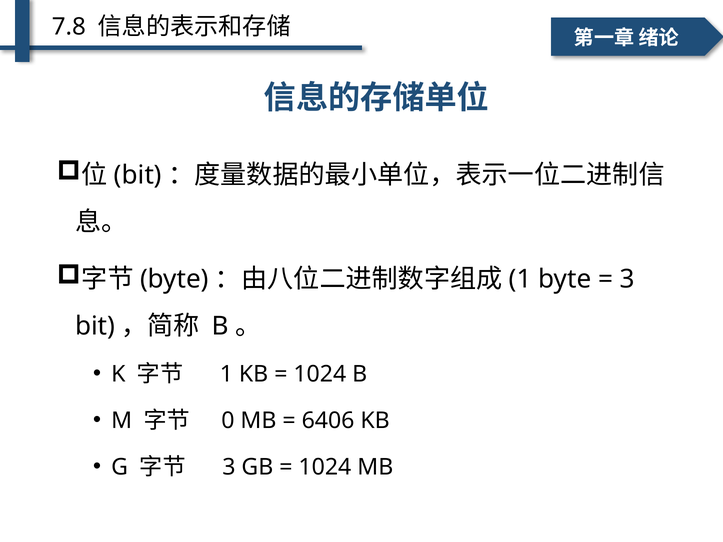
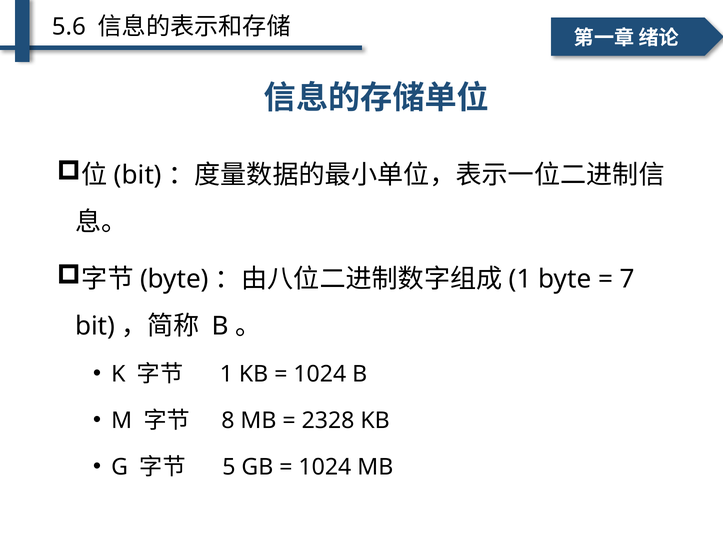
7.8: 7.8 -> 5.6 (69, 27)
3: 3 -> 7 (627, 279)
0: 0 -> 8 (228, 421)
6406: 6406 -> 2328 (328, 421)
3: 3 -> 5 (229, 467)
